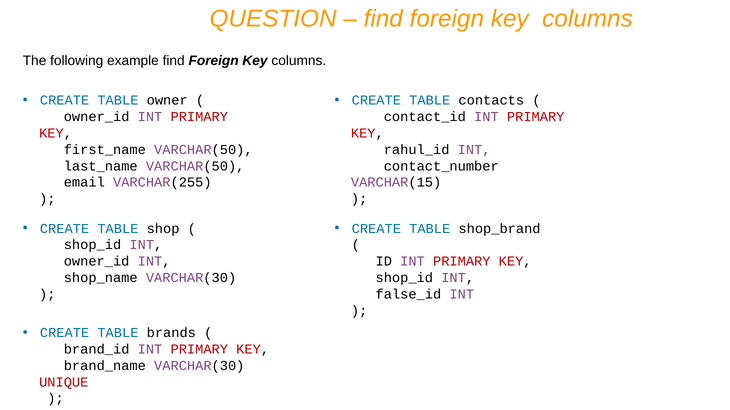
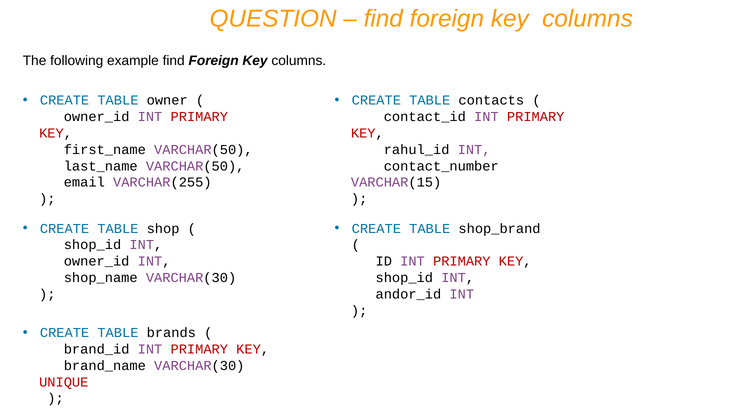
false_id: false_id -> andor_id (408, 295)
